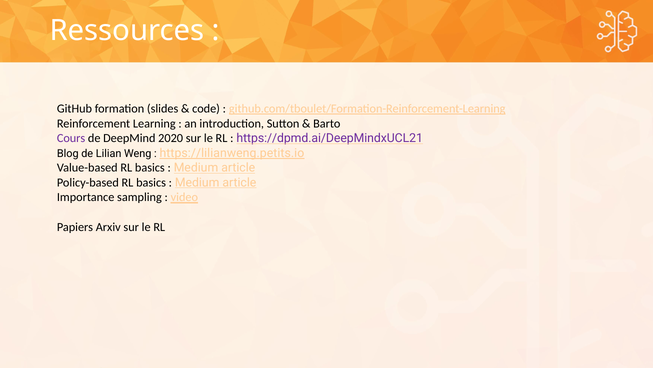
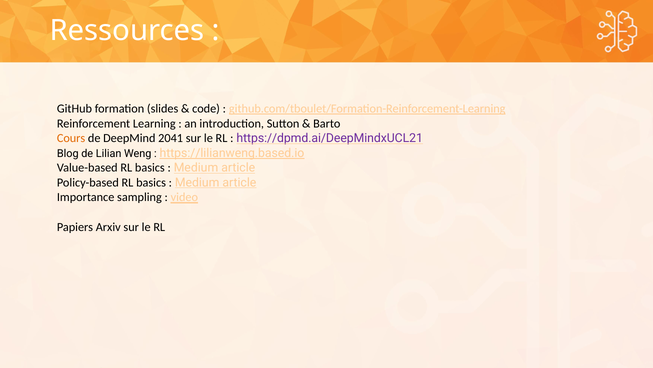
Cours colour: purple -> orange (71, 138)
2020: 2020 -> 2041 (171, 138)
https://lilianweng.petits.io: https://lilianweng.petits.io -> https://lilianweng.based.io (232, 153)
